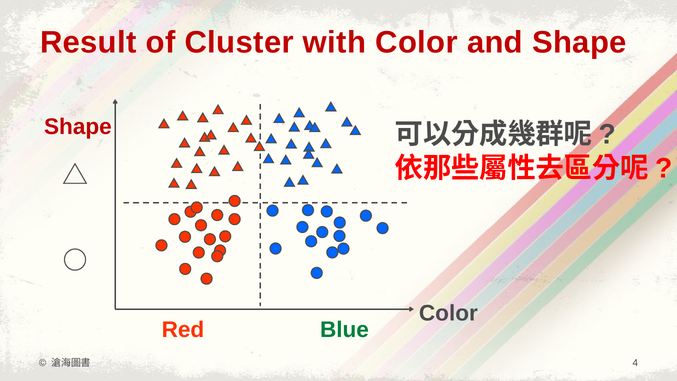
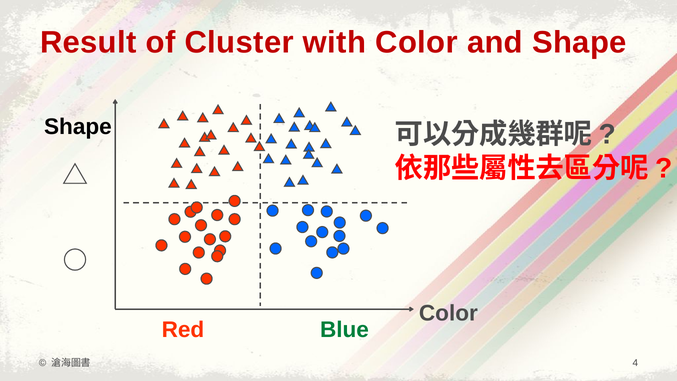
Shape colour: red -> black (78, 127)
